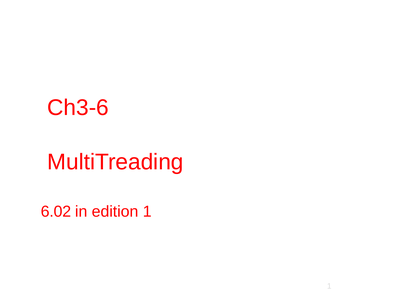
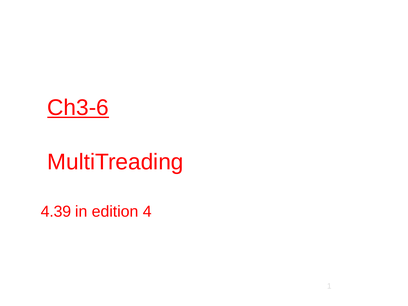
Ch3-6 underline: none -> present (78, 108)
6.02: 6.02 -> 4.39 (56, 212)
edition 1: 1 -> 4 (147, 212)
